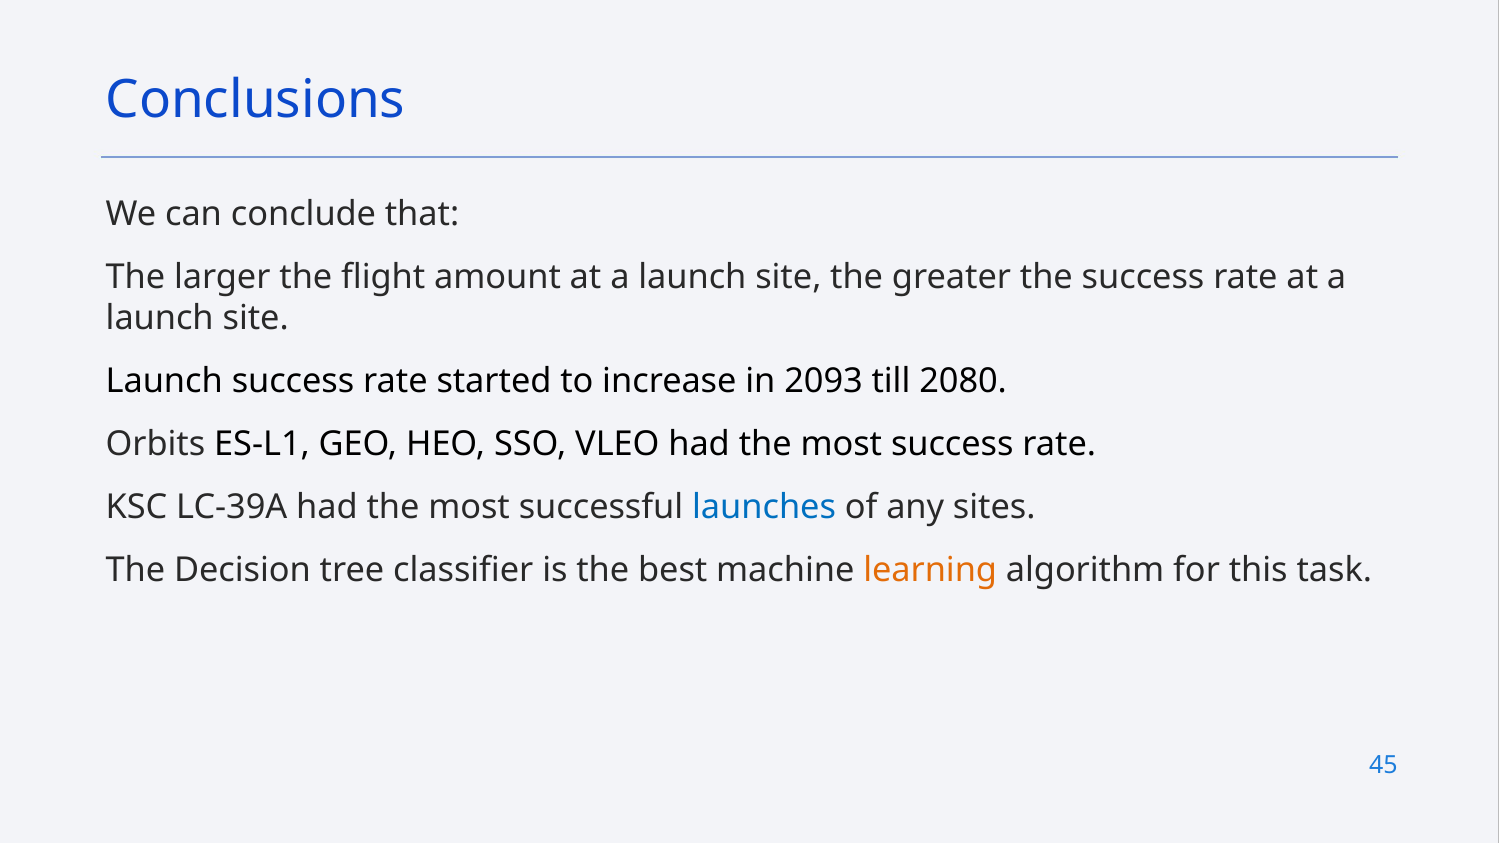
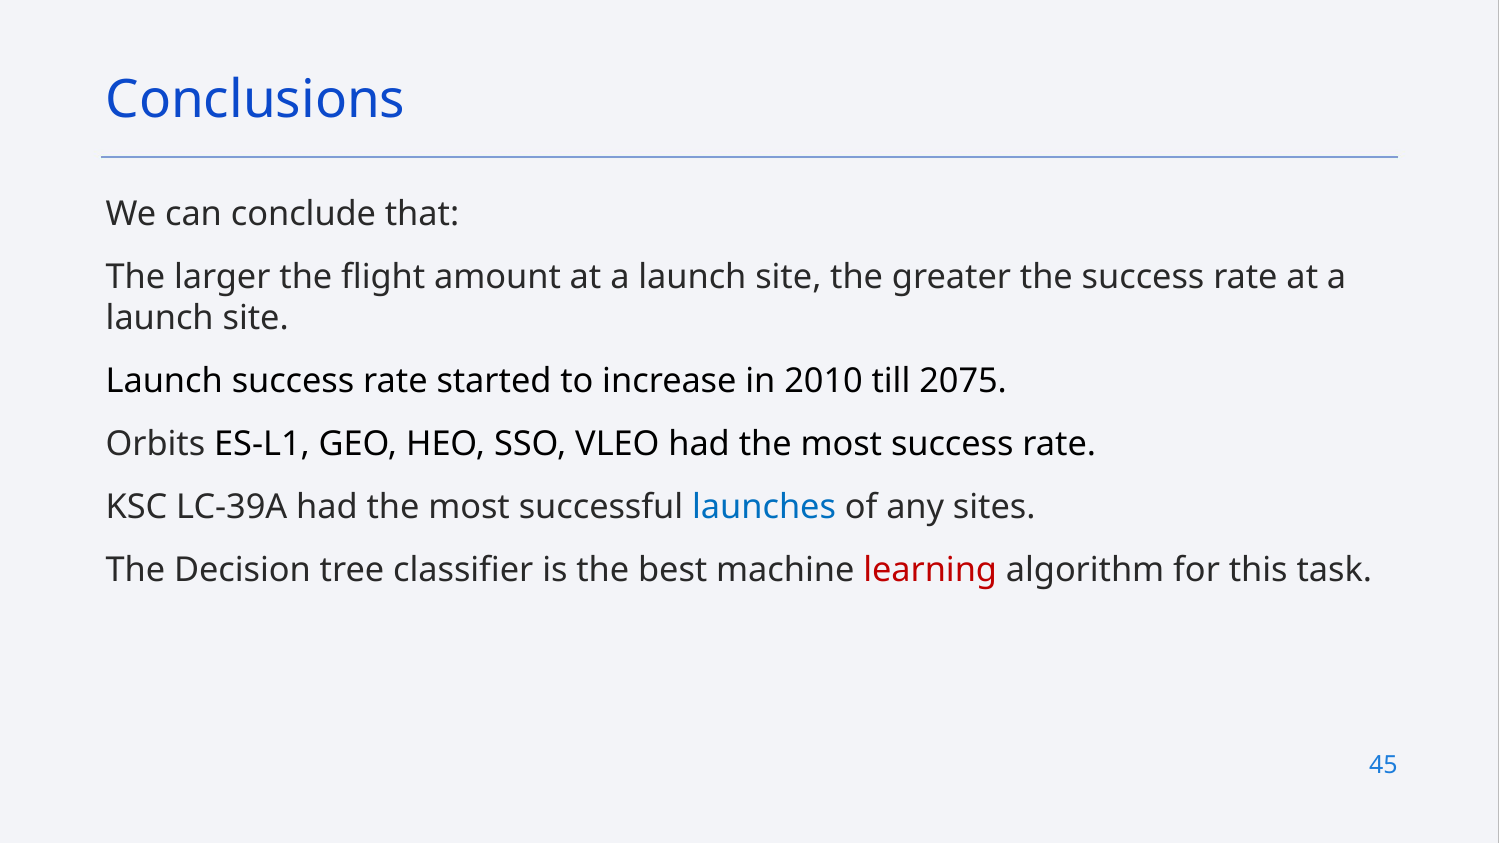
2093: 2093 -> 2010 (824, 381)
2080: 2080 -> 2075 (963, 381)
learning colour: orange -> red (930, 570)
